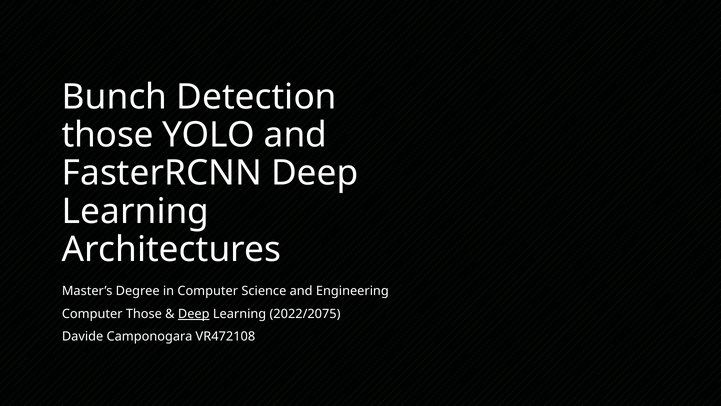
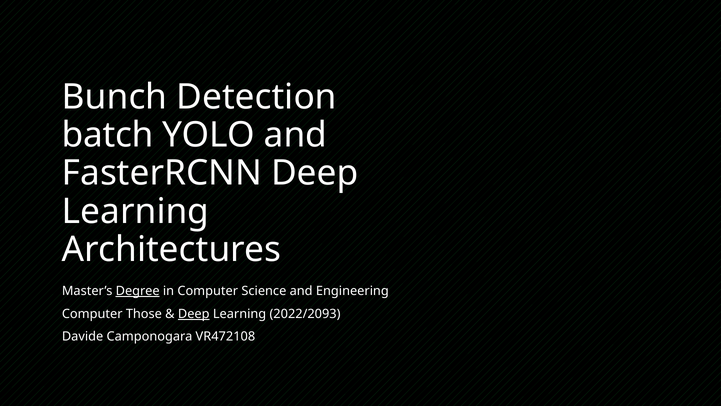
those: those -> batch (108, 135)
Degree underline: none -> present (138, 291)
2022/2075: 2022/2075 -> 2022/2093 (305, 314)
